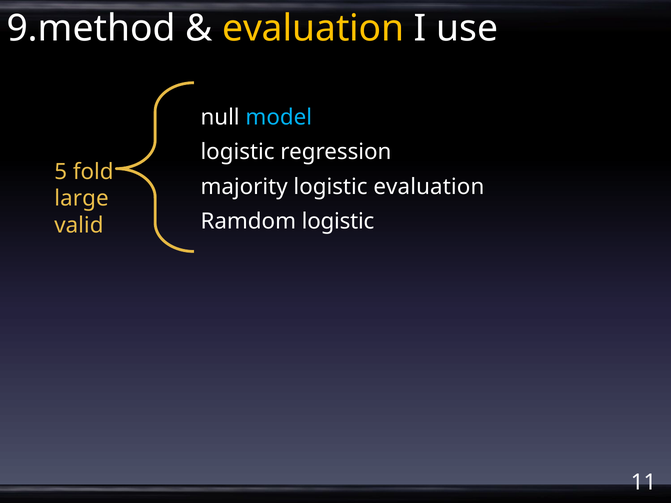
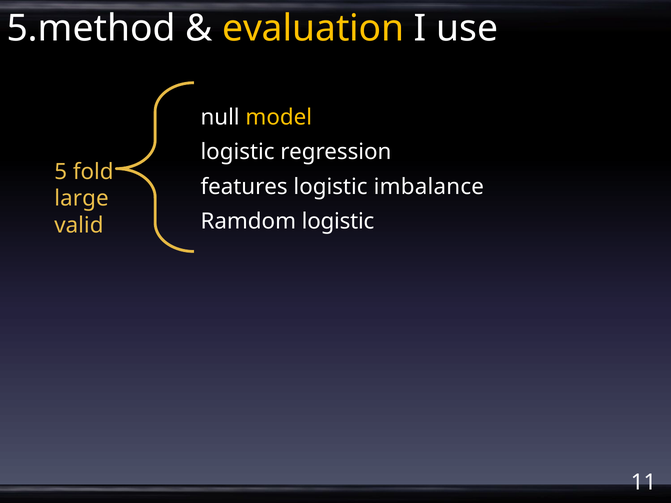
9.method: 9.method -> 5.method (91, 28)
model colour: light blue -> yellow (279, 117)
majority: majority -> features (244, 187)
logistic evaluation: evaluation -> imbalance (429, 187)
